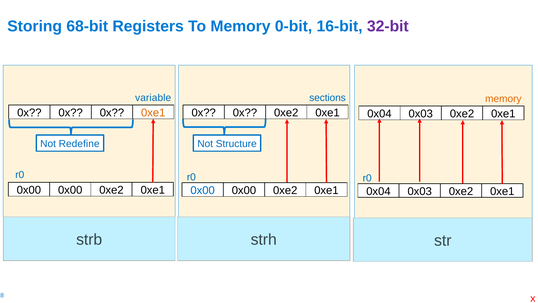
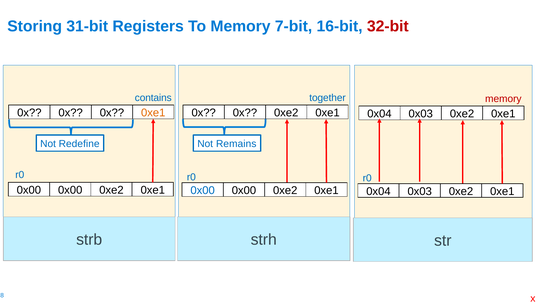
68-bit: 68-bit -> 31-bit (87, 26)
0-bit: 0-bit -> 7-bit (294, 26)
32-bit colour: purple -> red (388, 26)
variable: variable -> contains (153, 98)
sections: sections -> together (328, 98)
memory colour: orange -> red (503, 99)
Structure: Structure -> Remains (236, 144)
